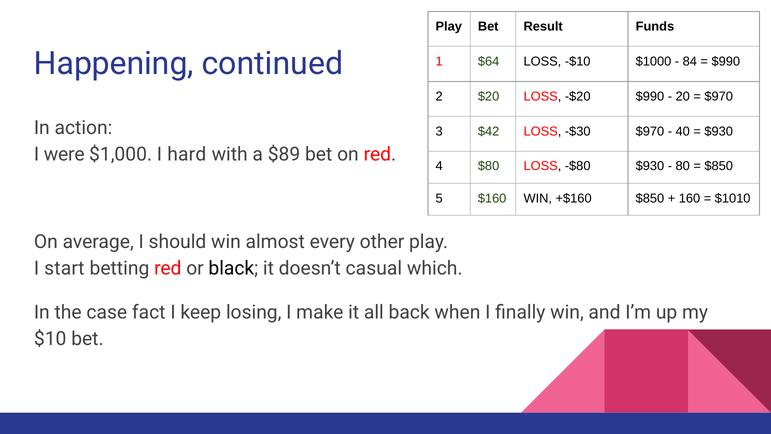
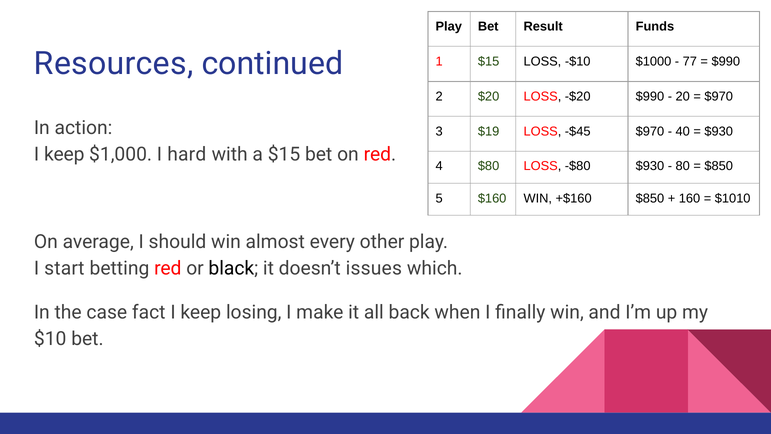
Happening: Happening -> Resources (114, 64)
1 $64: $64 -> $15 (489, 61)
84: 84 -> 77 (690, 61)
$42: $42 -> $19 (489, 131)
-$30: -$30 -> -$45 (578, 131)
were: were -> keep (64, 154)
a $89: $89 -> $15 (284, 154)
casual: casual -> issues (374, 268)
